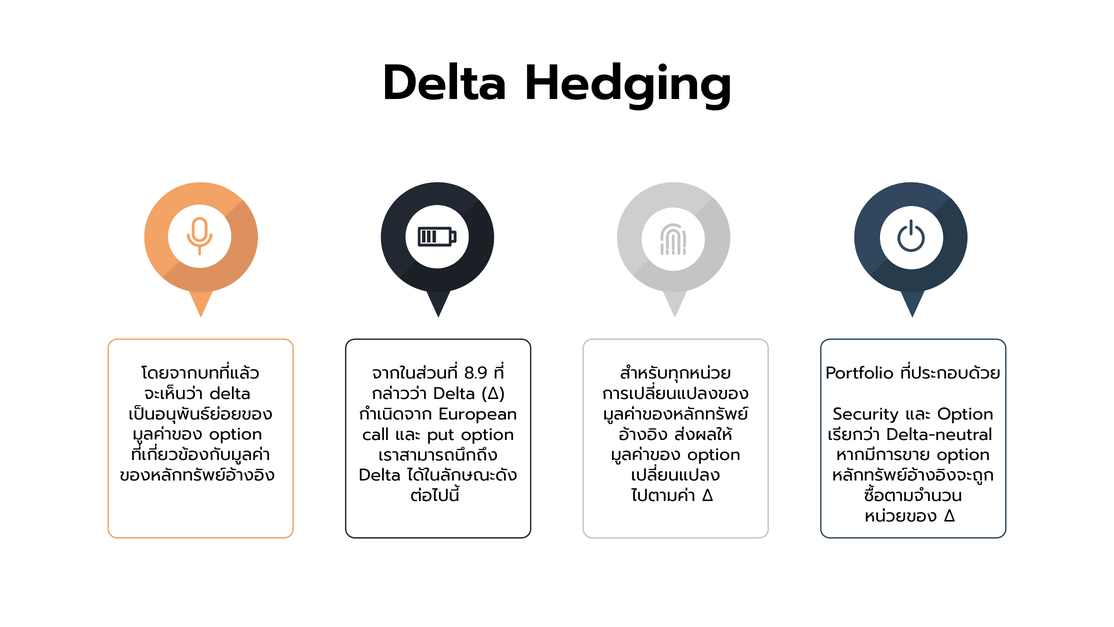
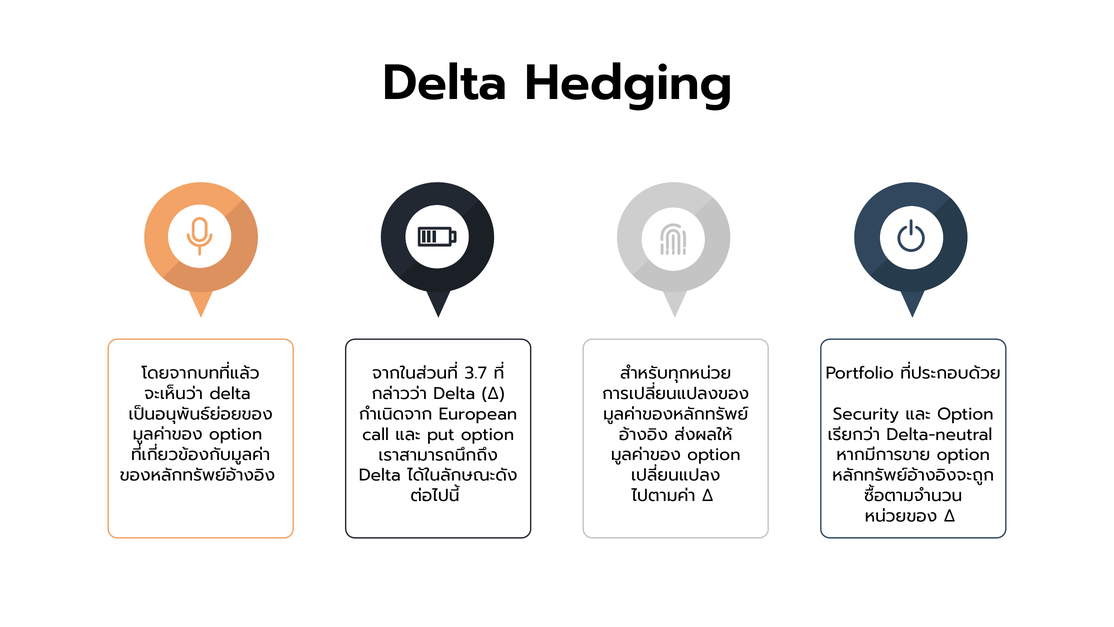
8.9: 8.9 -> 3.7 (476, 373)
